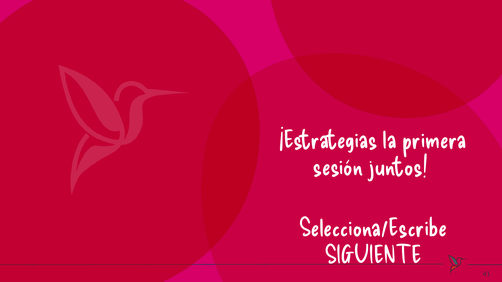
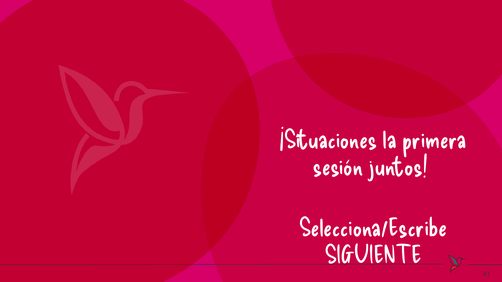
¡Estrategias: ¡Estrategias -> ¡Situaciones (328, 140)
